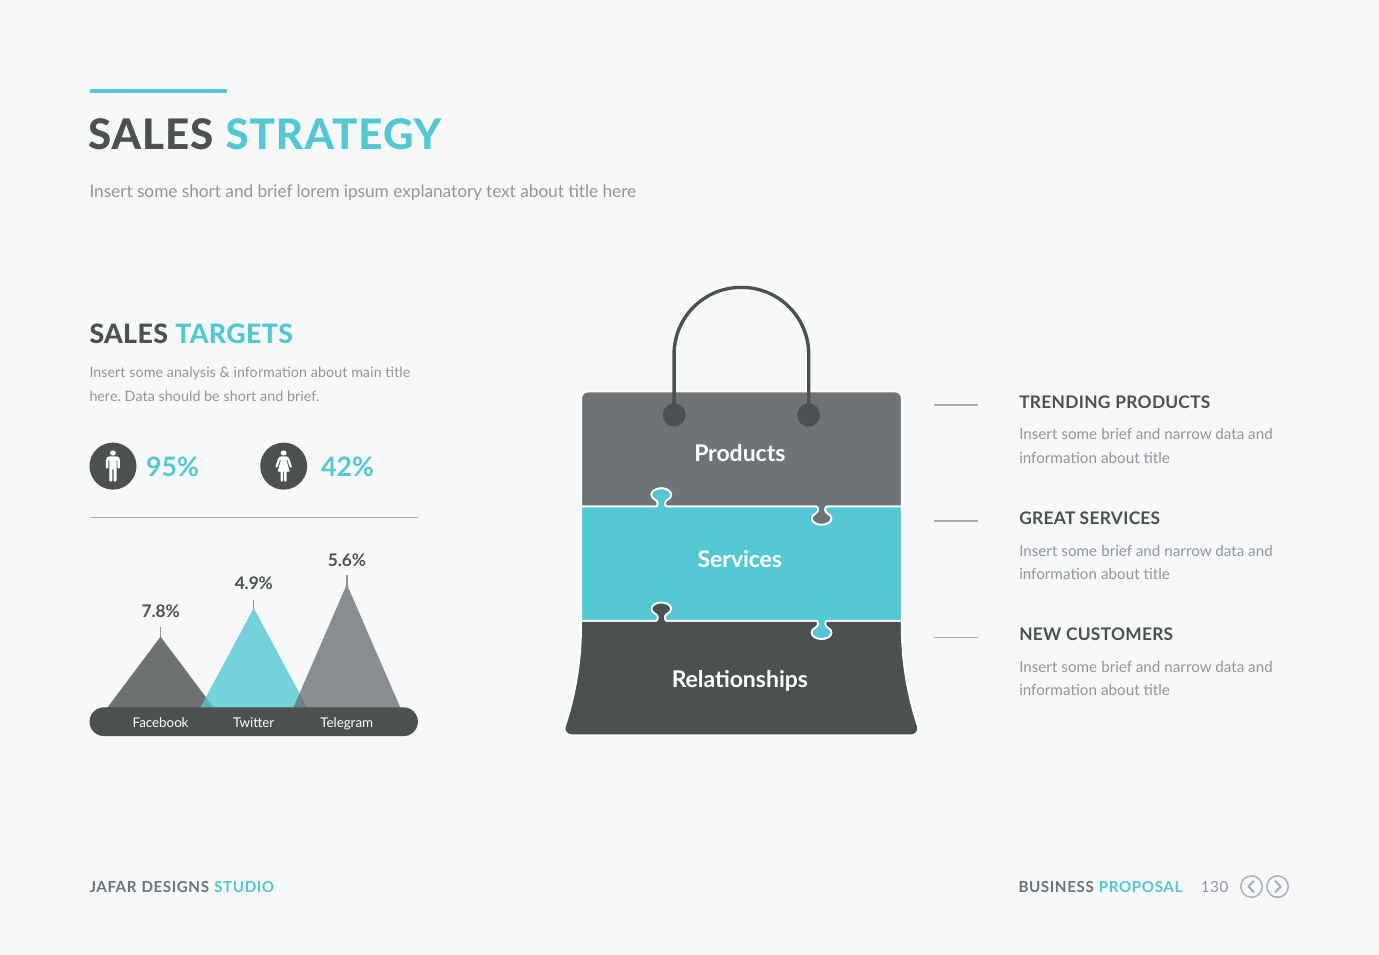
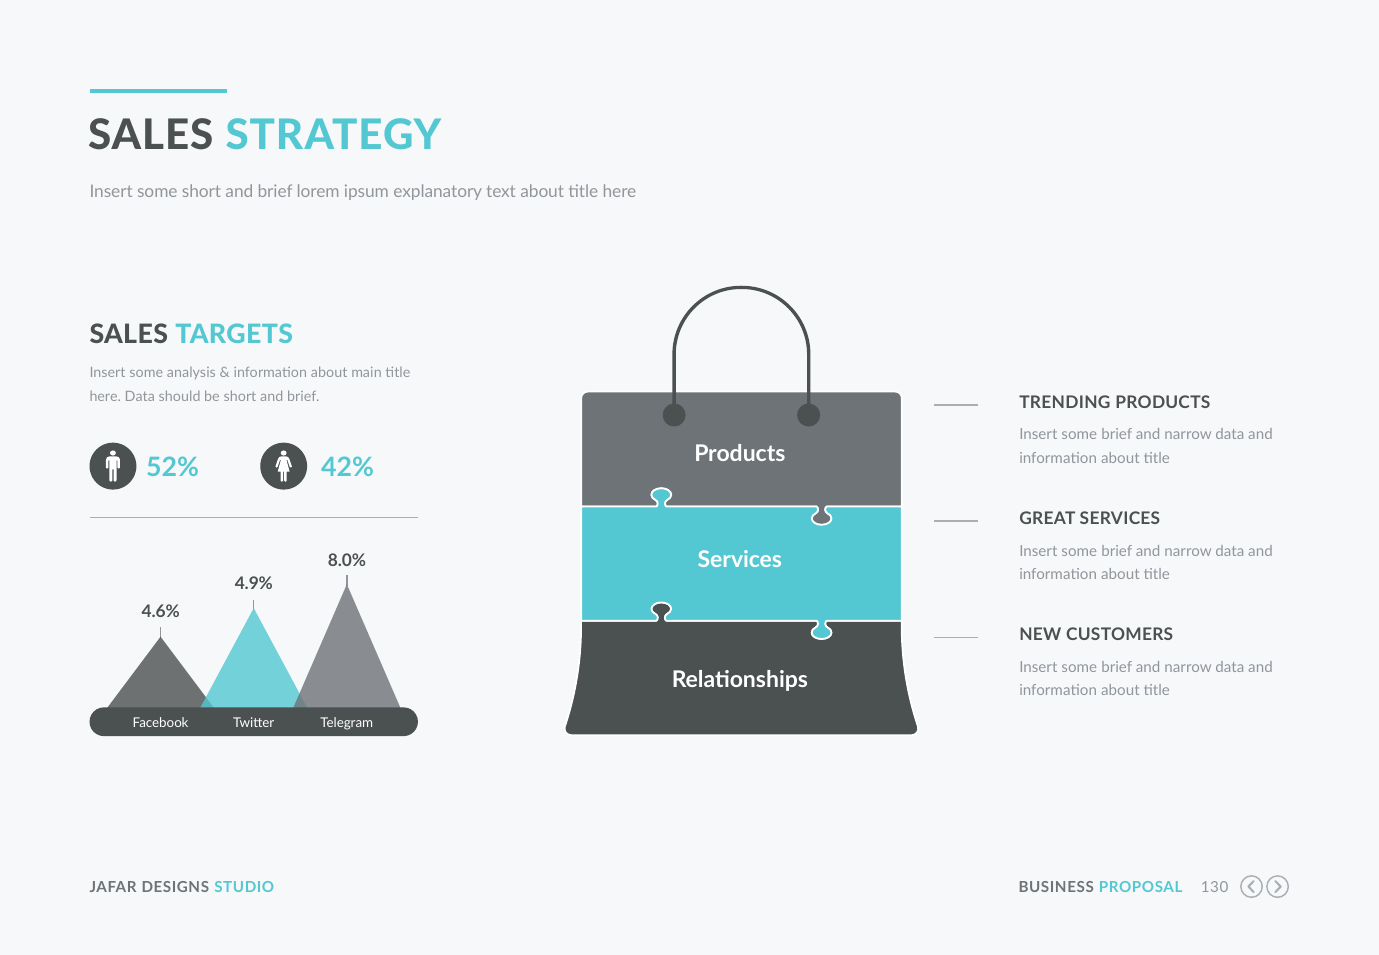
95%: 95% -> 52% (173, 468)
5.6%: 5.6% -> 8.0% (347, 560)
7.8%: 7.8% -> 4.6% (161, 612)
